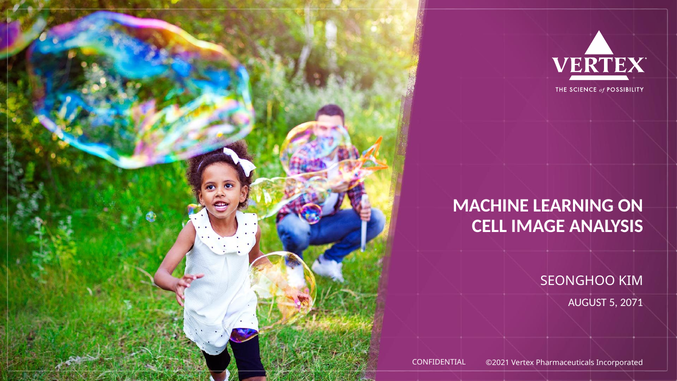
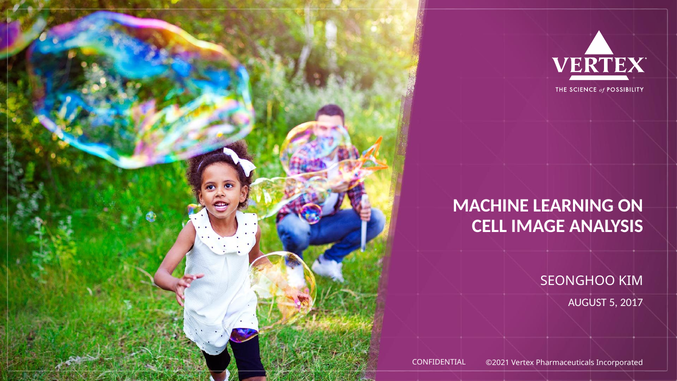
2071: 2071 -> 2017 (632, 302)
